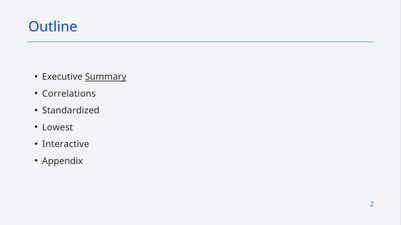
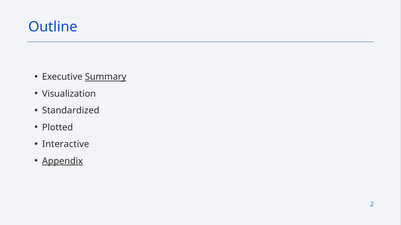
Correlations: Correlations -> Visualization (69, 94)
Lowest: Lowest -> Plotted (58, 128)
Appendix underline: none -> present (62, 161)
